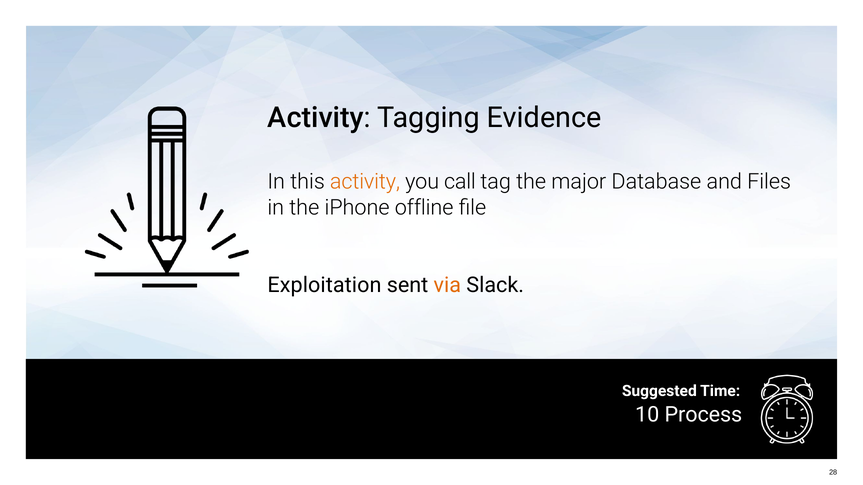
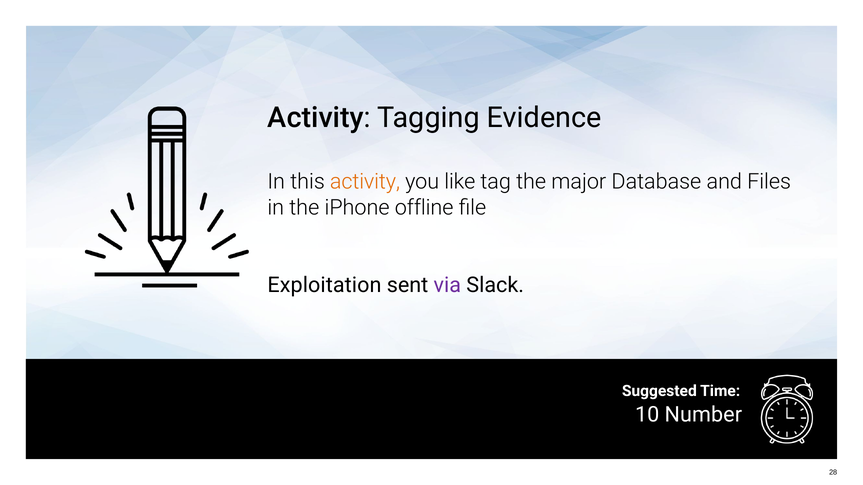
call: call -> like (460, 182)
via colour: orange -> purple (447, 285)
Process: Process -> Number (703, 415)
